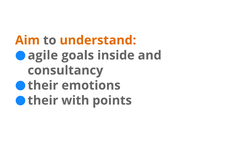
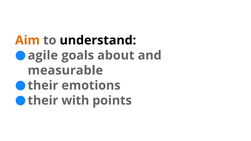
understand colour: orange -> black (98, 40)
inside: inside -> about (116, 55)
consultancy: consultancy -> measurable (65, 70)
